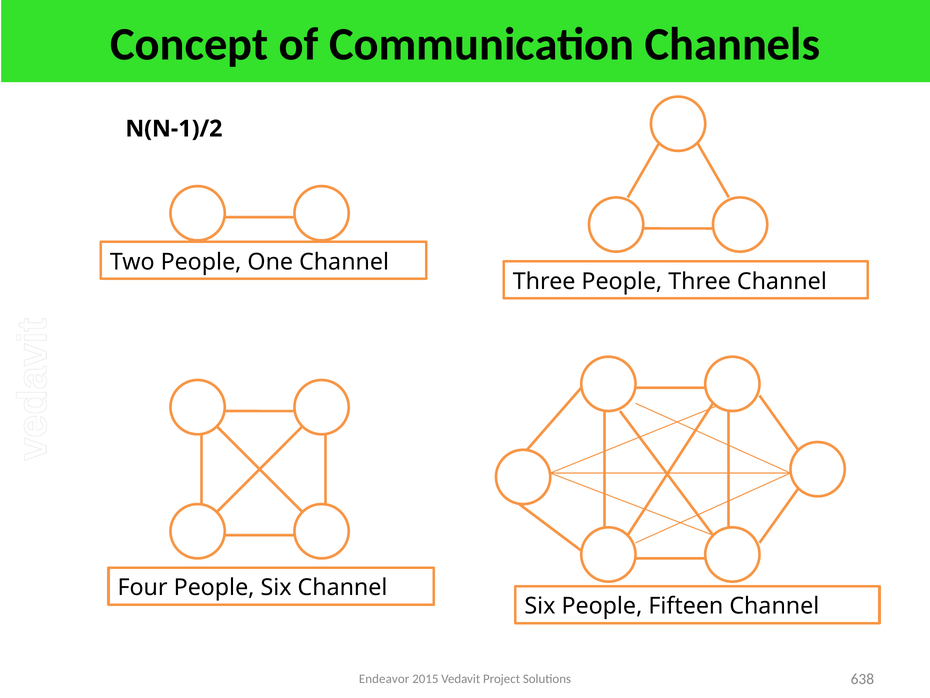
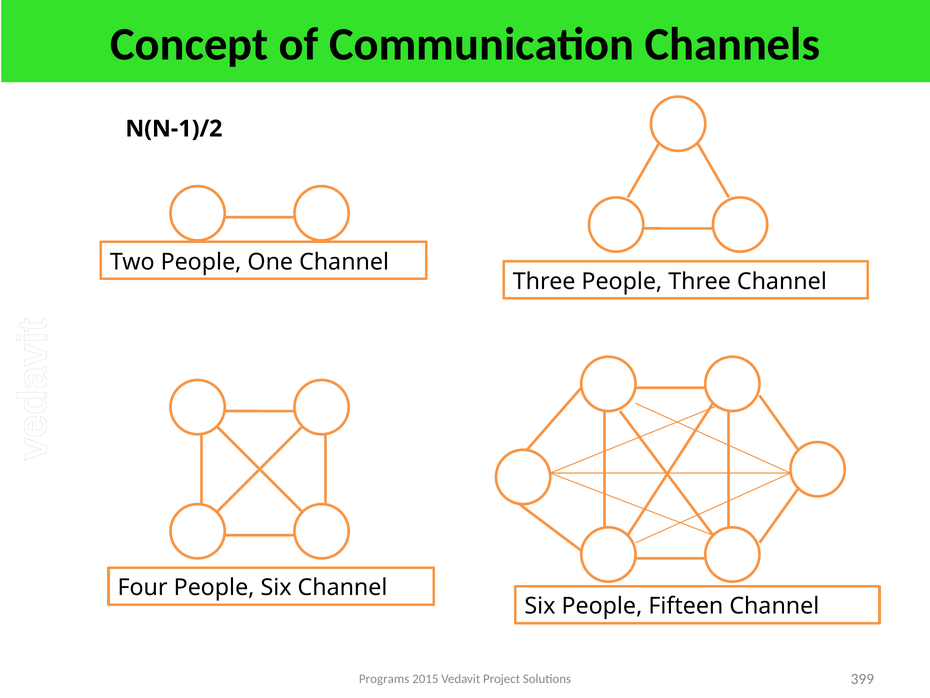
Endeavor: Endeavor -> Programs (384, 678)
638: 638 -> 399 (862, 679)
